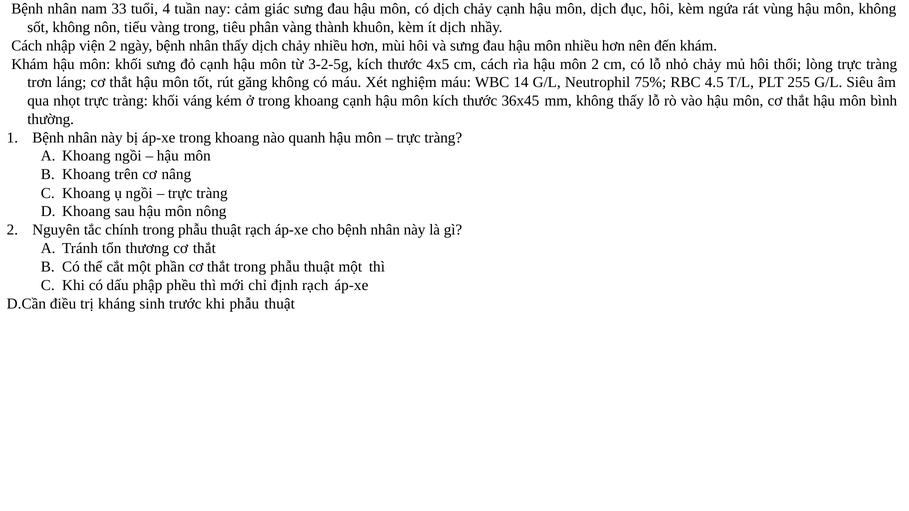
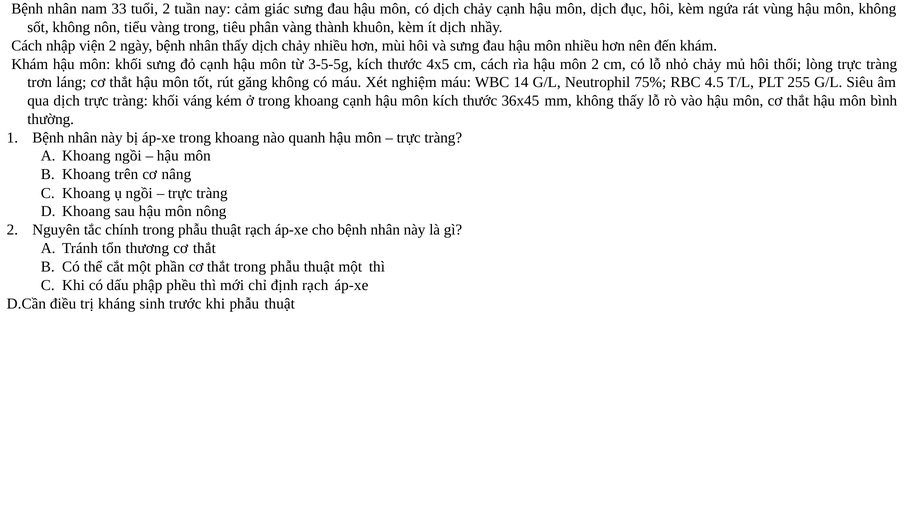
tuổi 4: 4 -> 2 (166, 9)
3-2-5g: 3-2-5g -> 3-5-5g (330, 64)
qua nhọt: nhọt -> dịch (67, 101)
